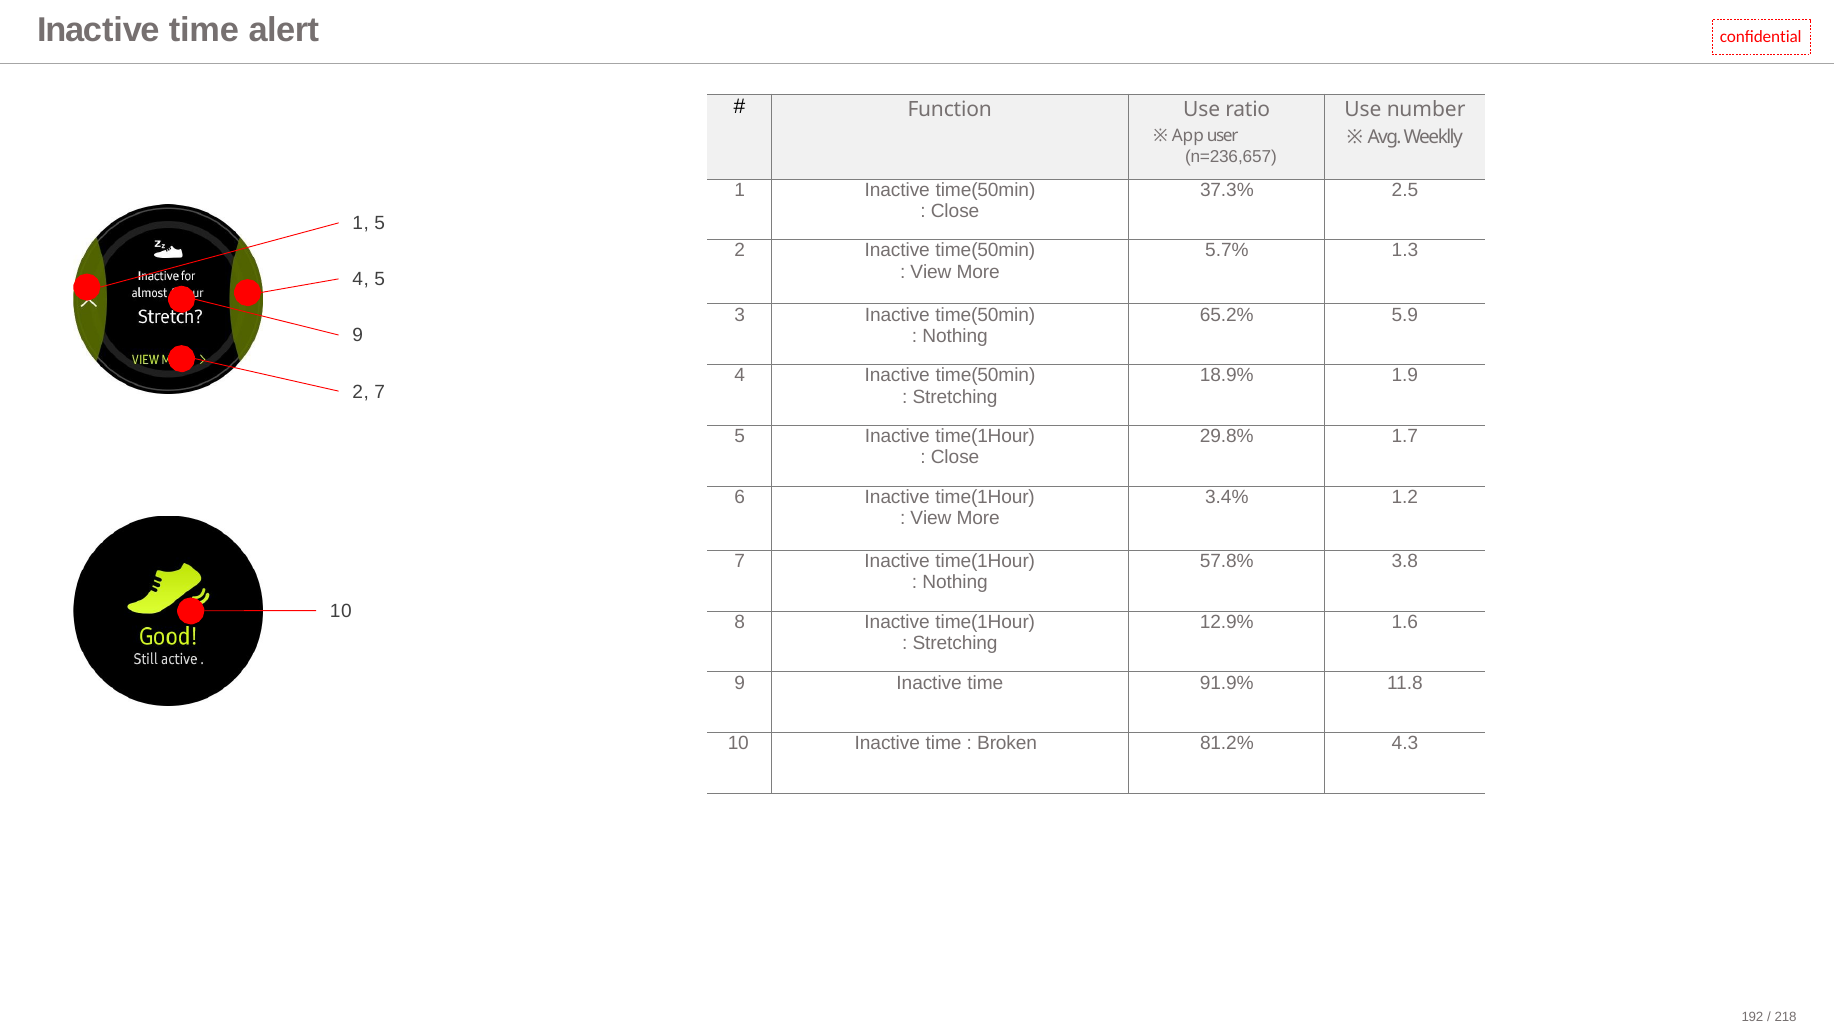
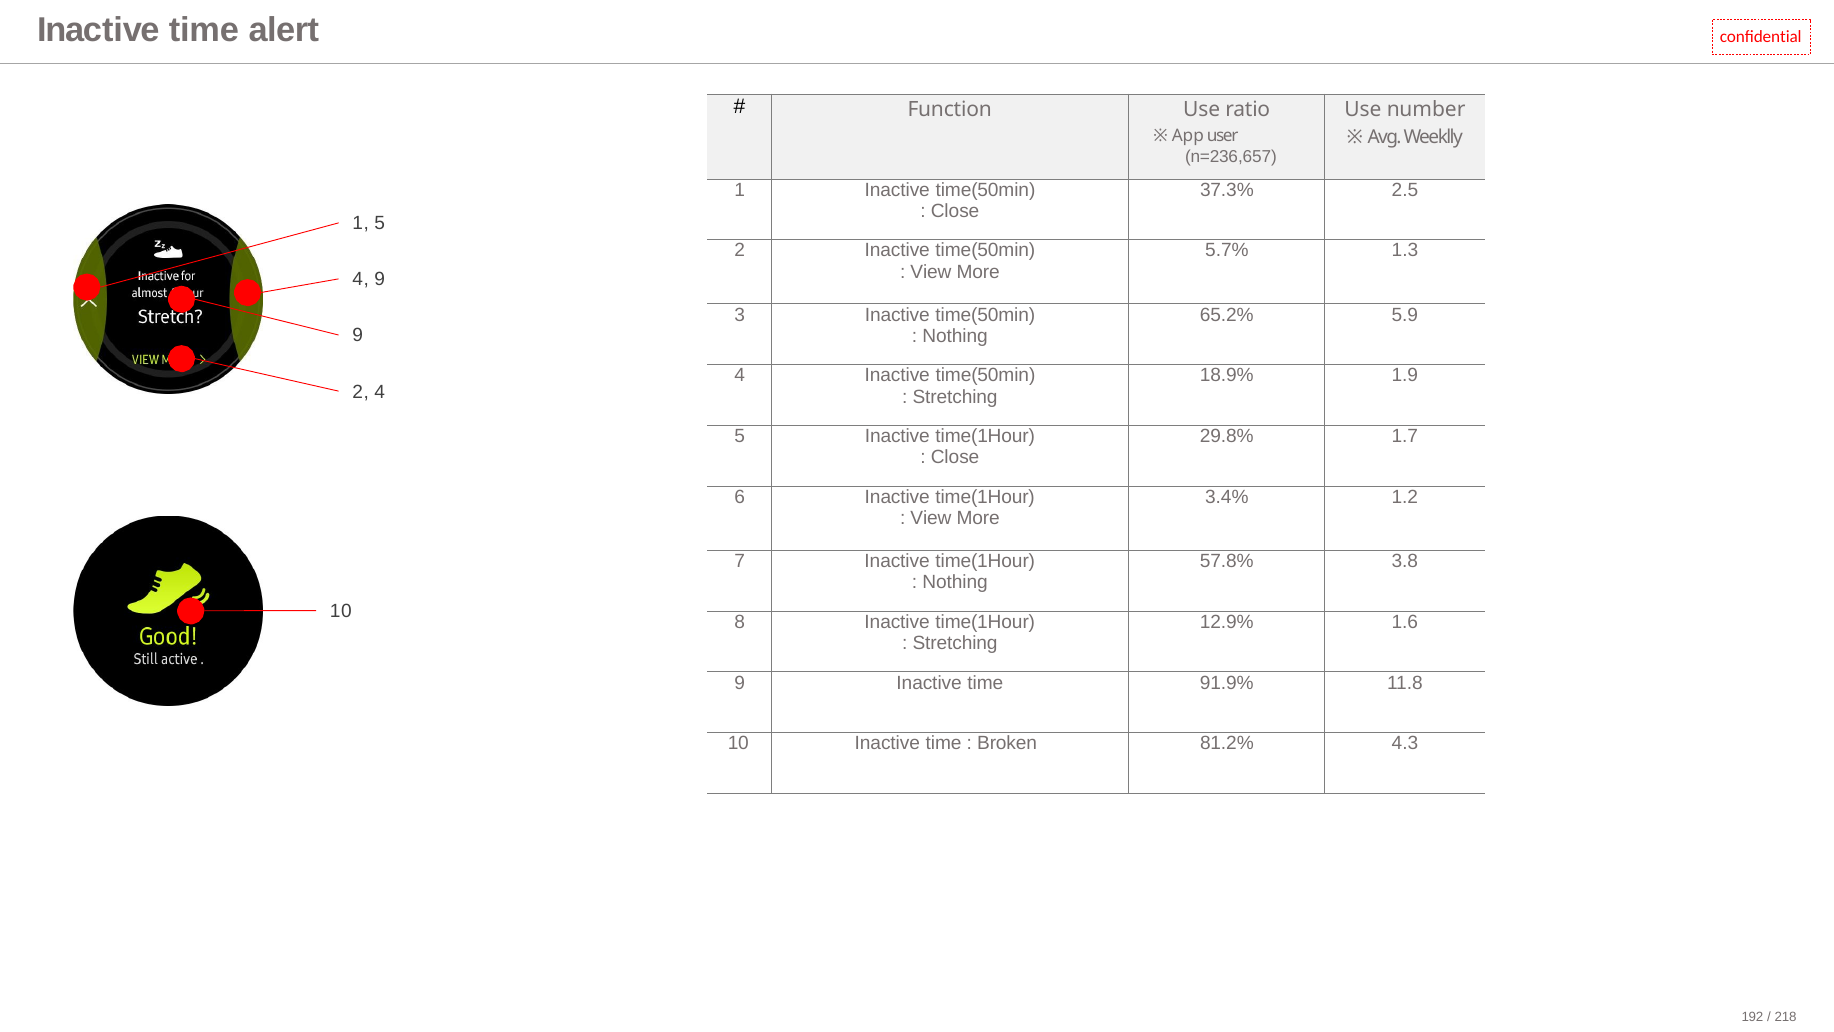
4 5: 5 -> 9 (380, 279)
2 7: 7 -> 4 (380, 392)
